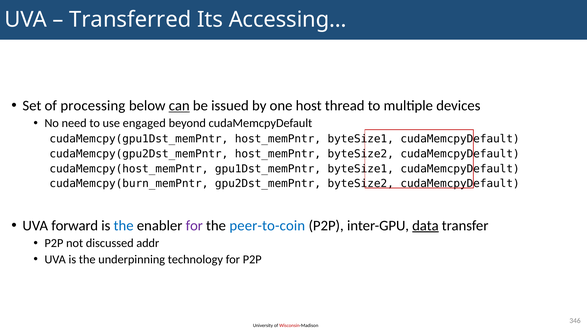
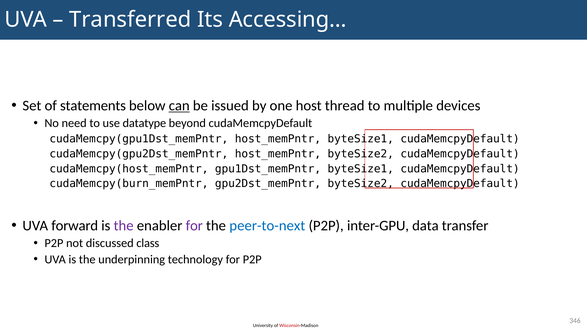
processing: processing -> statements (93, 106)
engaged: engaged -> datatype (144, 123)
the colour: blue -> purple (124, 226)
peer-to-coin: peer-to-coin -> peer-to-next (267, 226)
data underline: present -> none (425, 226)
addr: addr -> class (148, 243)
